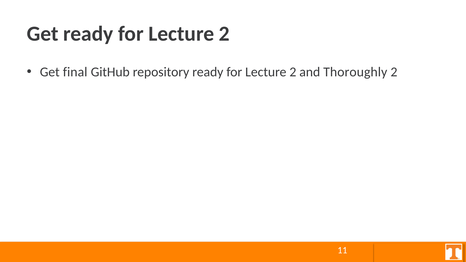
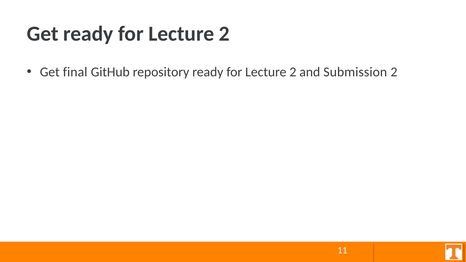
Thoroughly: Thoroughly -> Submission (355, 72)
